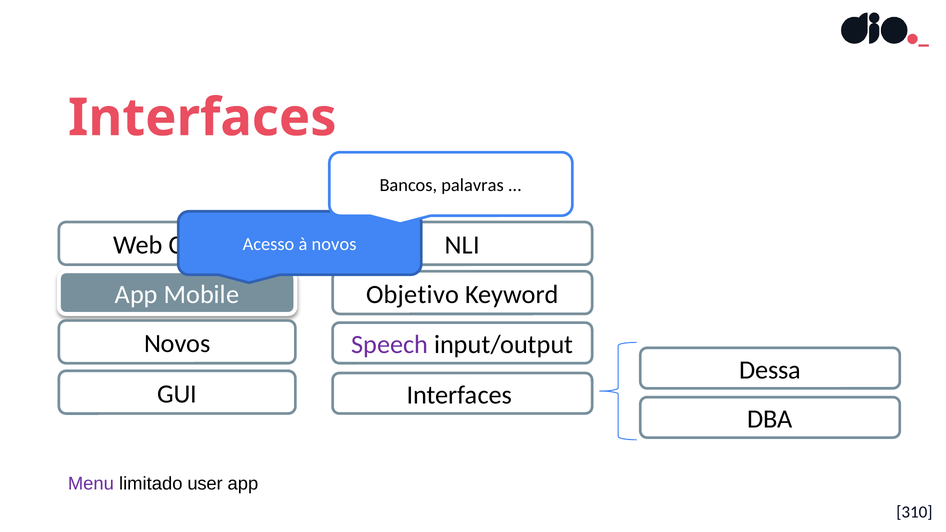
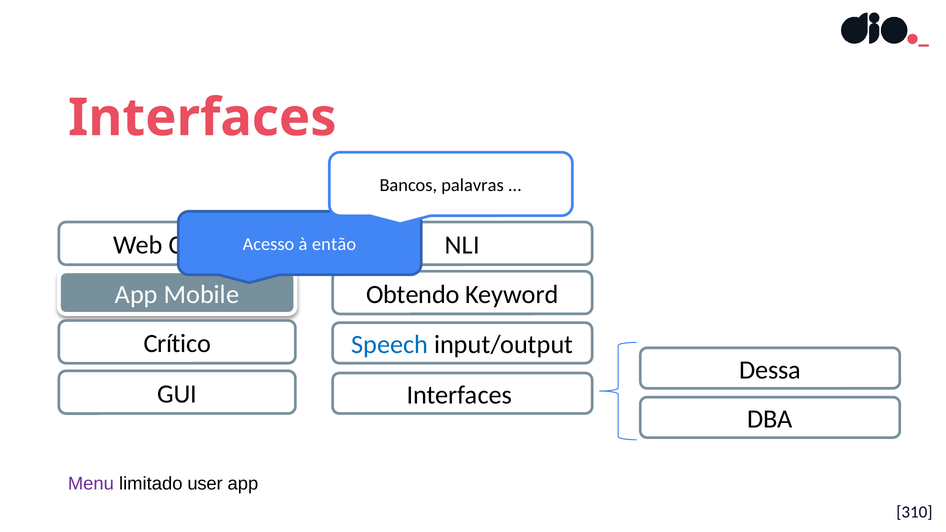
à novos: novos -> então (334, 244)
Objetivo: Objetivo -> Obtendo (413, 294)
Novos: Novos -> Crítico (177, 344)
Speech colour: purple -> blue (390, 345)
